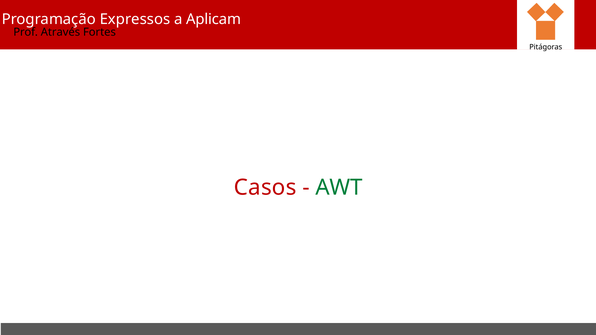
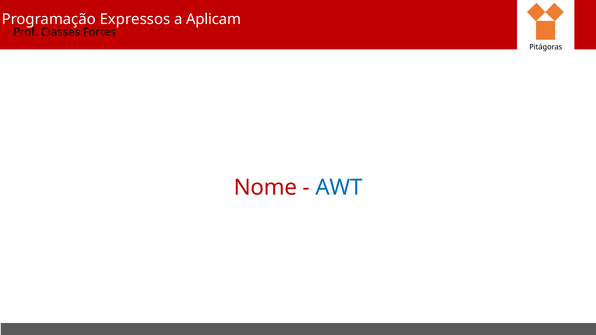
Através: Através -> Classes (60, 32)
Casos: Casos -> Nome (265, 188)
AWT colour: green -> blue (339, 188)
